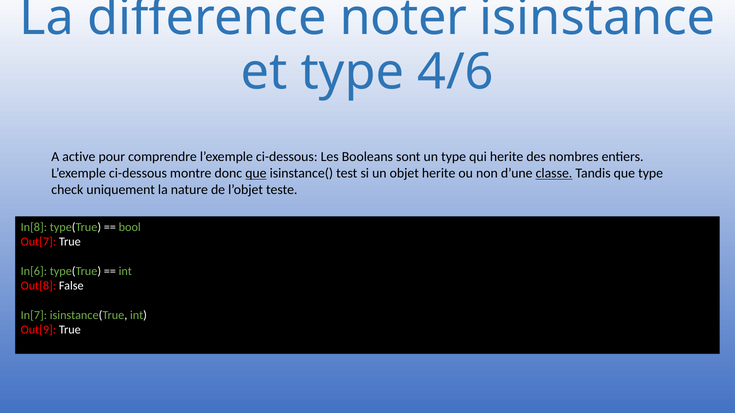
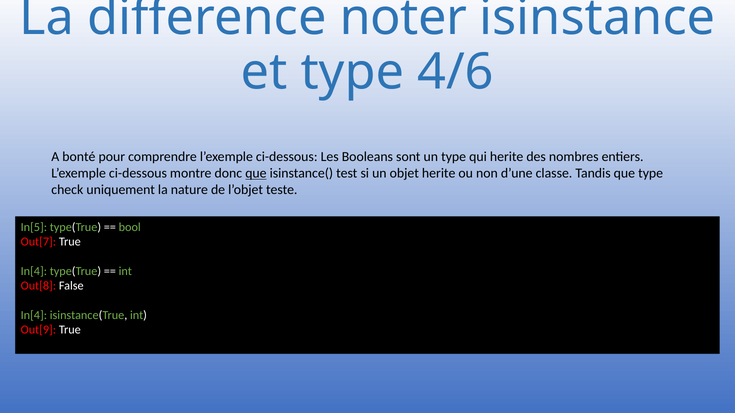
active: active -> bonté (79, 157)
classe underline: present -> none (554, 174)
In[8: In[8 -> In[5 (34, 227)
In[6: In[6 -> In[4 (34, 272)
In[7: In[7 -> In[4 (34, 316)
